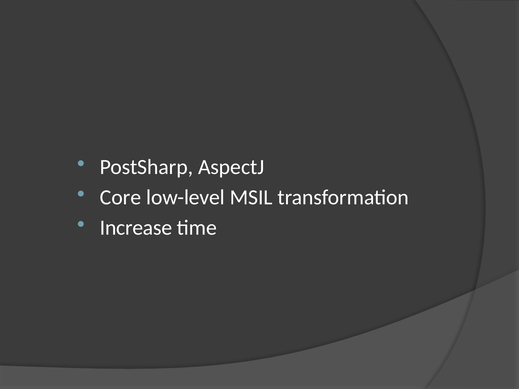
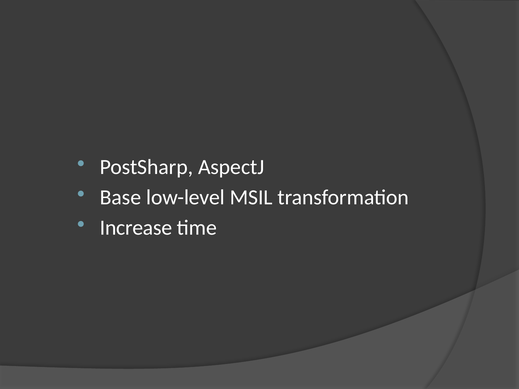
Core: Core -> Base (121, 197)
